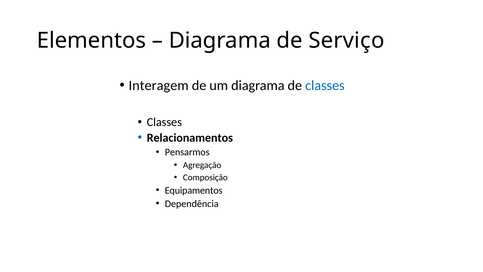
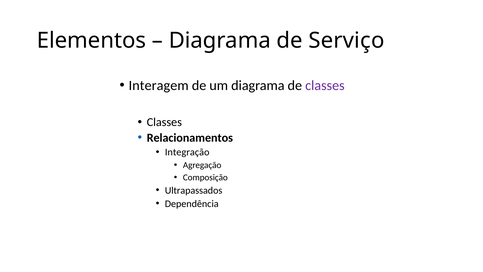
classes colour: blue -> purple (325, 85)
Pensarmos: Pensarmos -> Integração (187, 152)
Equipamentos: Equipamentos -> Ultrapassados (194, 190)
